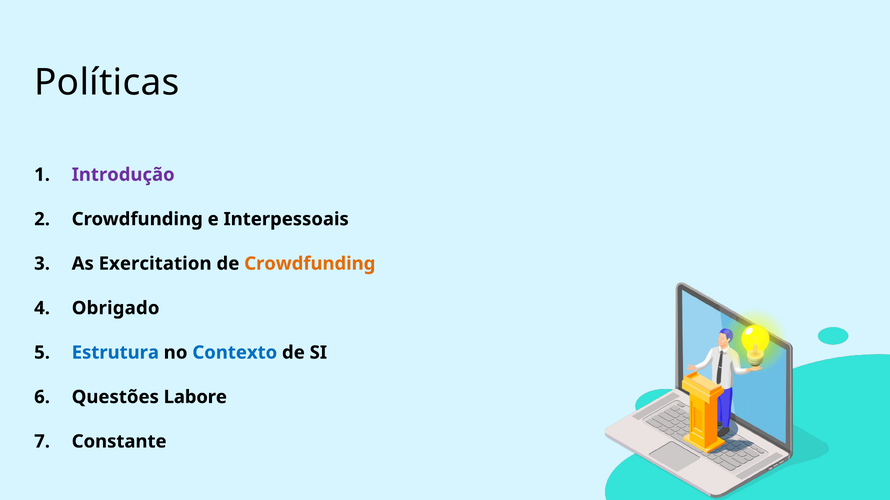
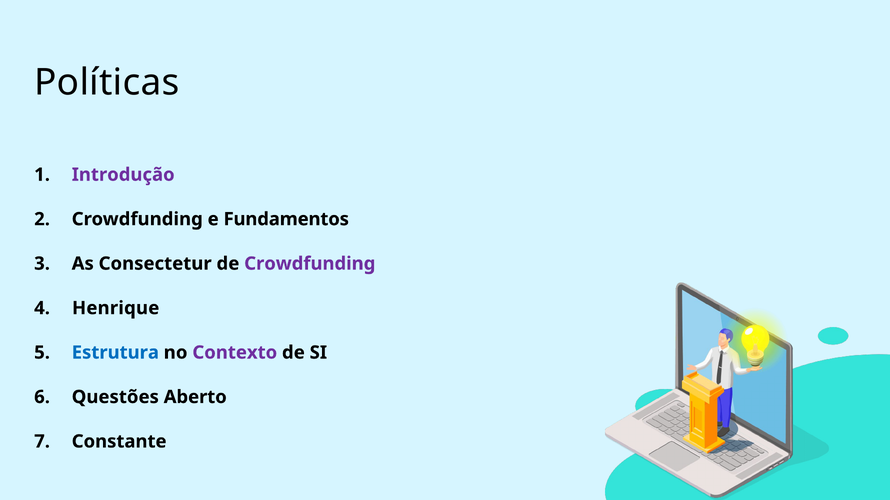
Interpessoais: Interpessoais -> Fundamentos (286, 219)
Exercitation: Exercitation -> Consectetur (155, 264)
Crowdfunding colour: orange -> purple (310, 264)
Obrigado: Obrigado -> Henrique (116, 308)
Contexto colour: blue -> purple (235, 353)
Labore: Labore -> Aberto (195, 397)
